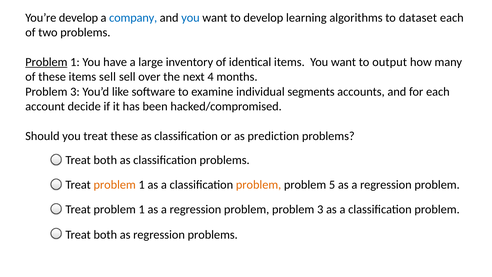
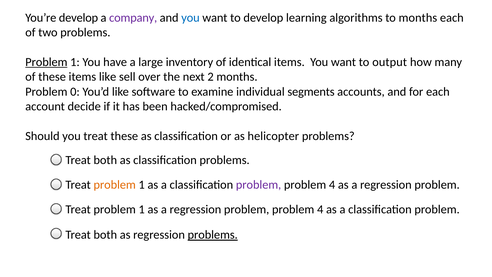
company colour: blue -> purple (133, 18)
to dataset: dataset -> months (418, 18)
items sell: sell -> like (108, 77)
4: 4 -> 2 (211, 77)
3: 3 -> 0 (75, 92)
prediction: prediction -> helicopter (273, 136)
problem colour: orange -> purple (259, 185)
5: 5 -> 4 (332, 185)
regression problem problem 3: 3 -> 4 (320, 209)
problems underline: none -> present (213, 235)
